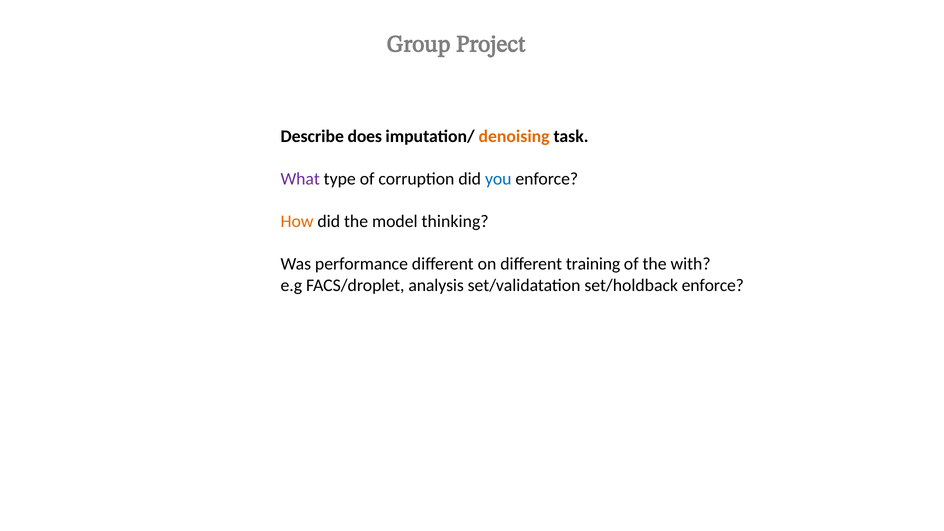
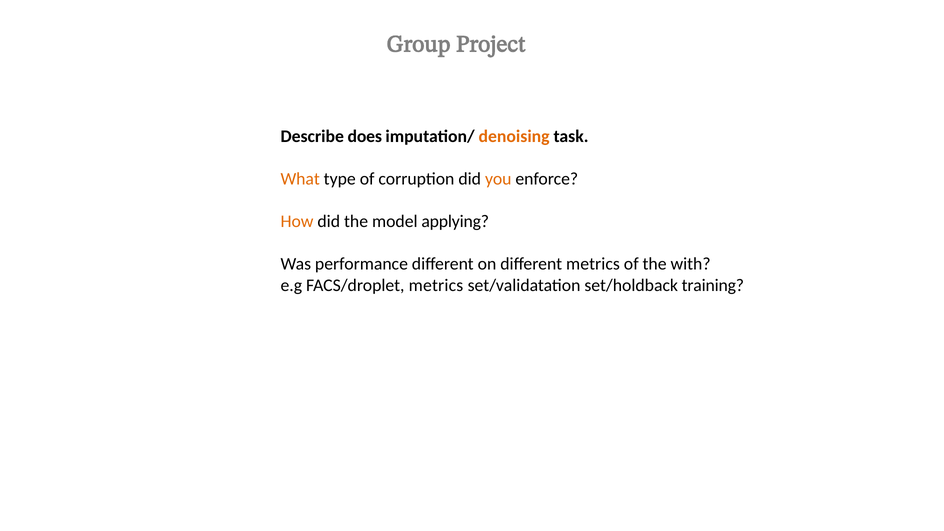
What colour: purple -> orange (300, 179)
you colour: blue -> orange (498, 179)
thinking: thinking -> applying (455, 222)
different training: training -> metrics (593, 264)
FACS/droplet analysis: analysis -> metrics (436, 285)
set/holdback enforce: enforce -> training (713, 285)
